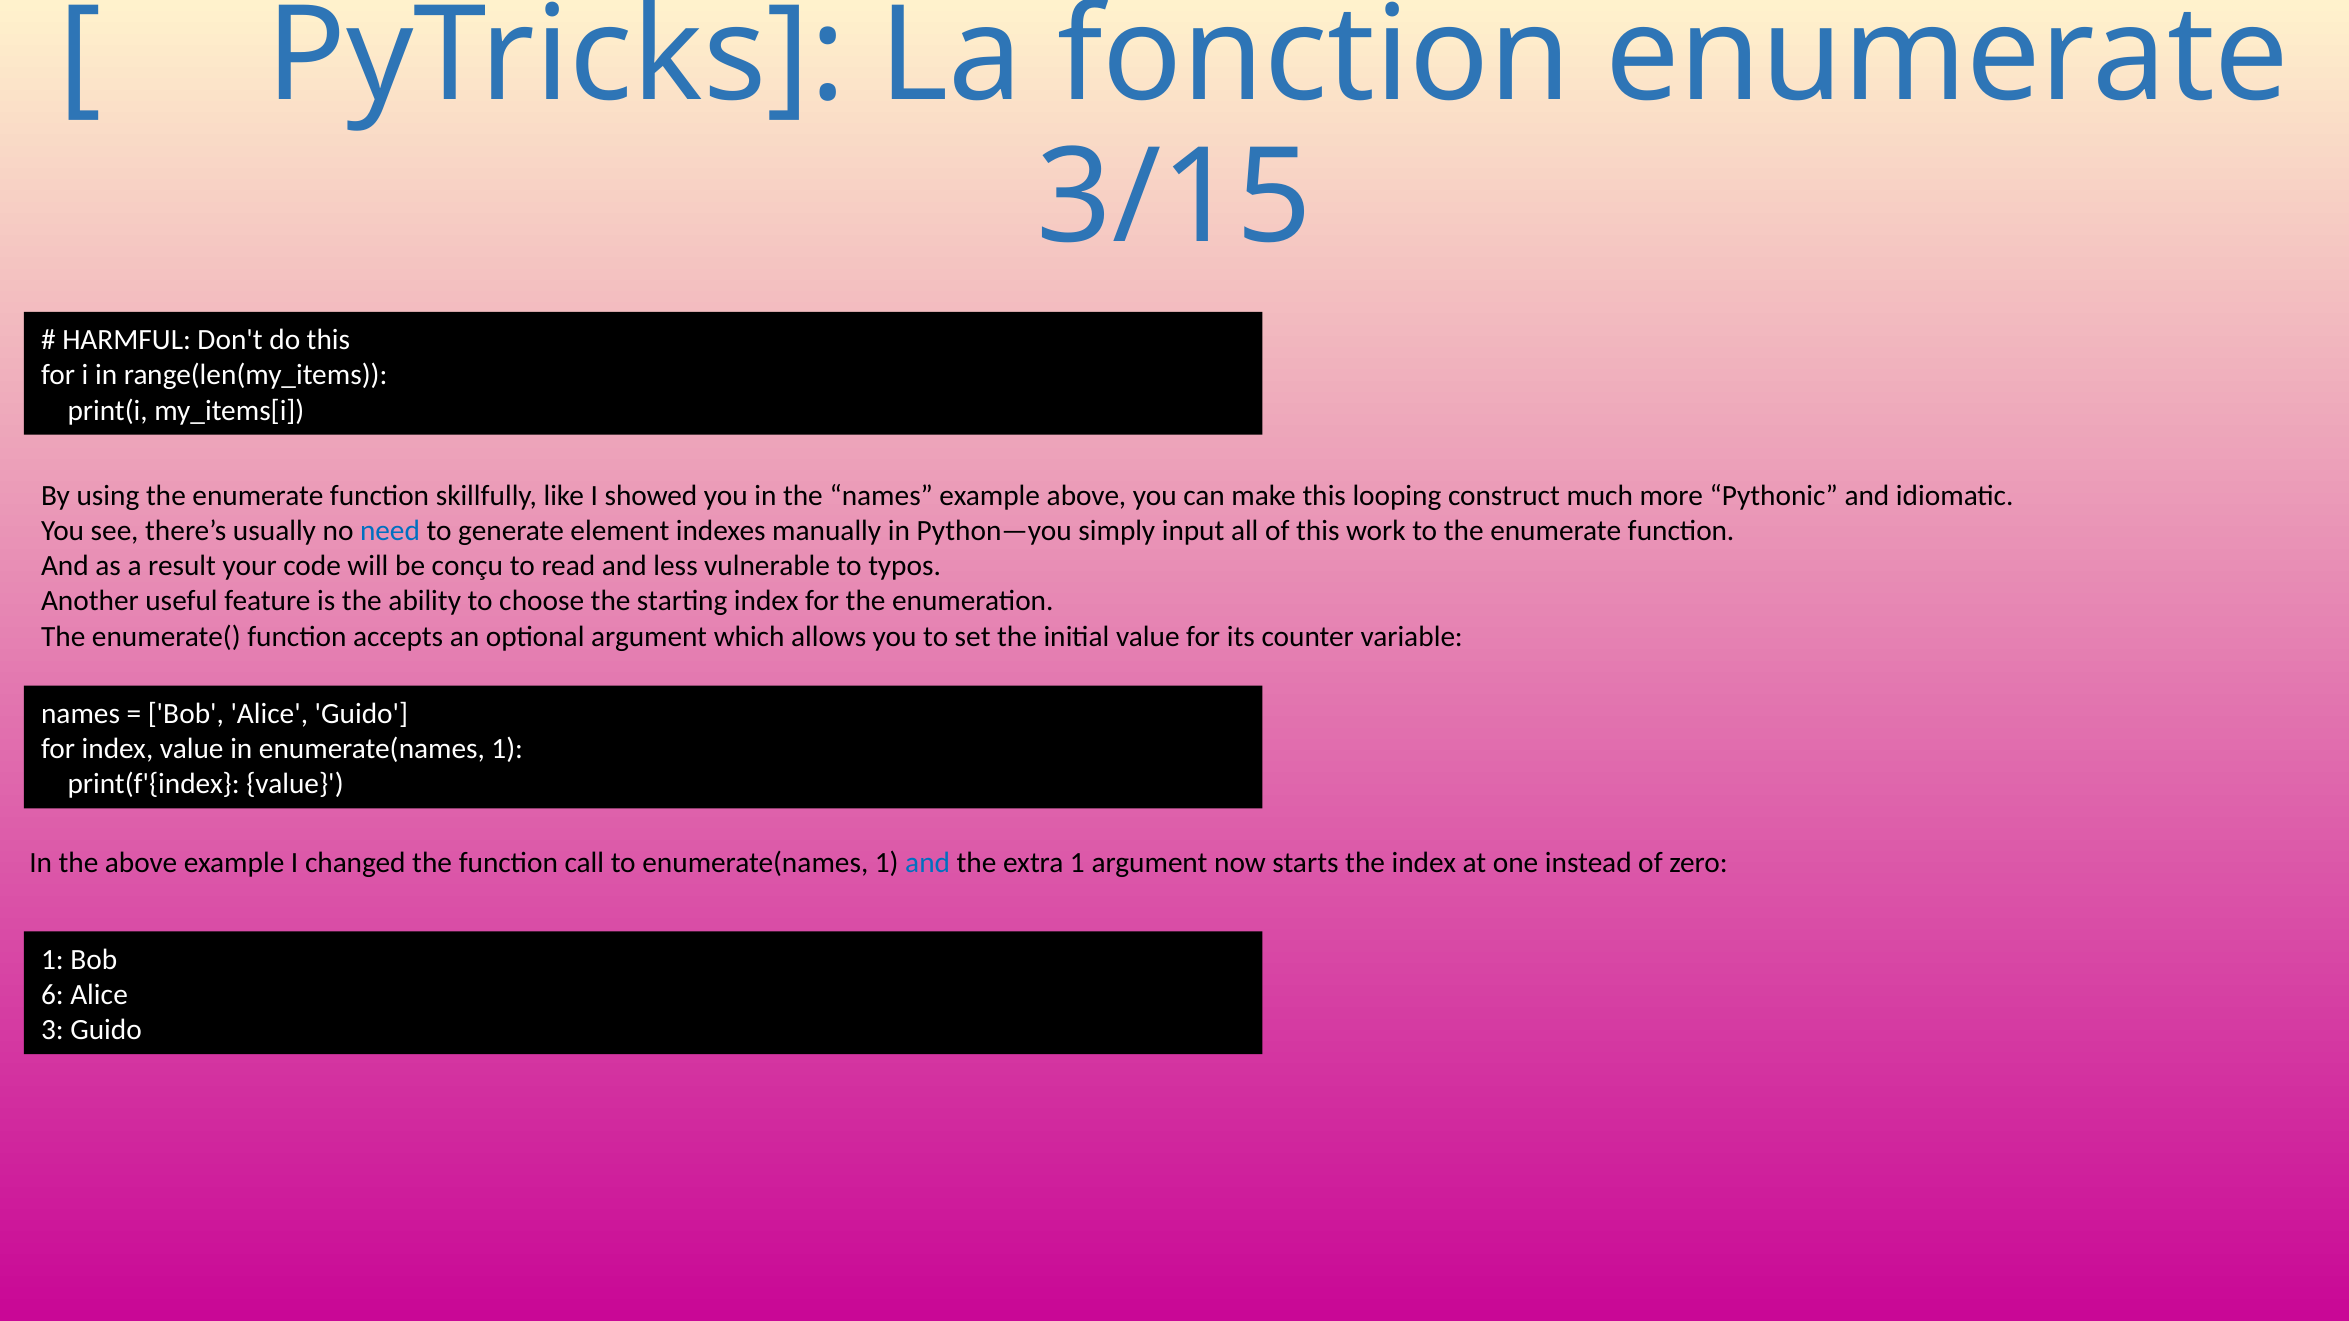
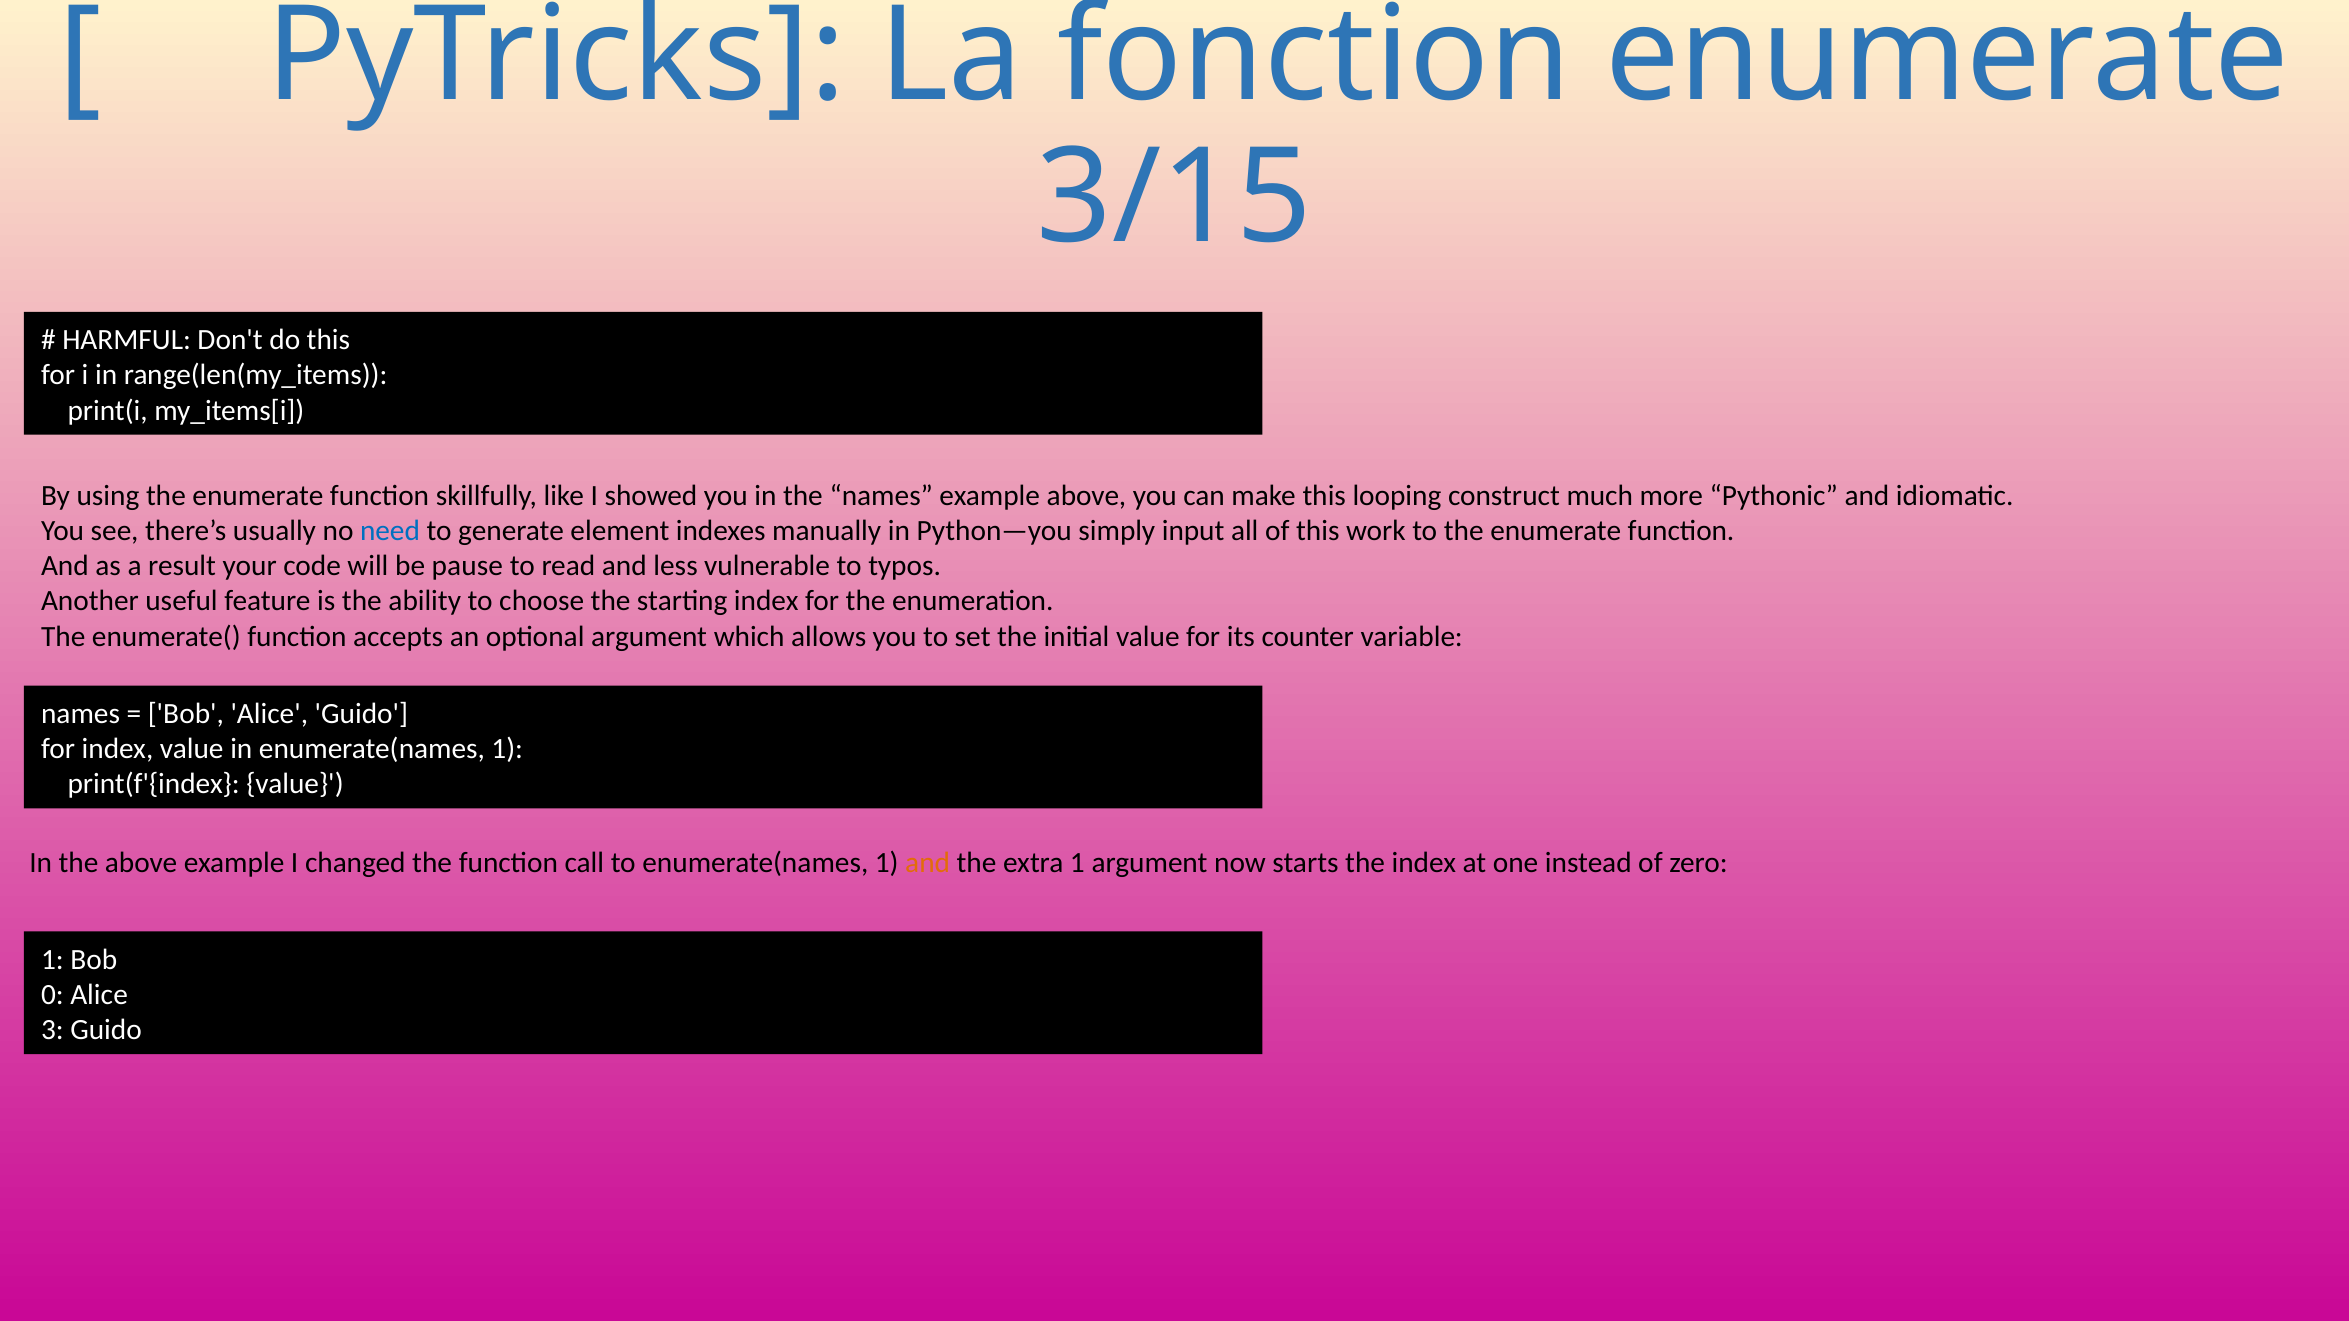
conçu: conçu -> pause (467, 566)
and colour: blue -> orange (928, 863)
6: 6 -> 0 (53, 995)
